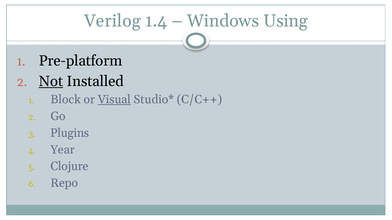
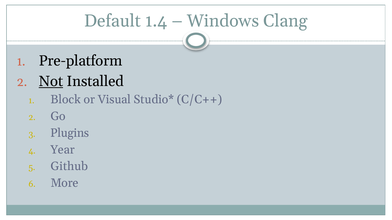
Verilog: Verilog -> Default (113, 21)
Using: Using -> Clang (285, 21)
Visual underline: present -> none (114, 100)
Clojure: Clojure -> Github (69, 167)
Repo: Repo -> More (64, 183)
